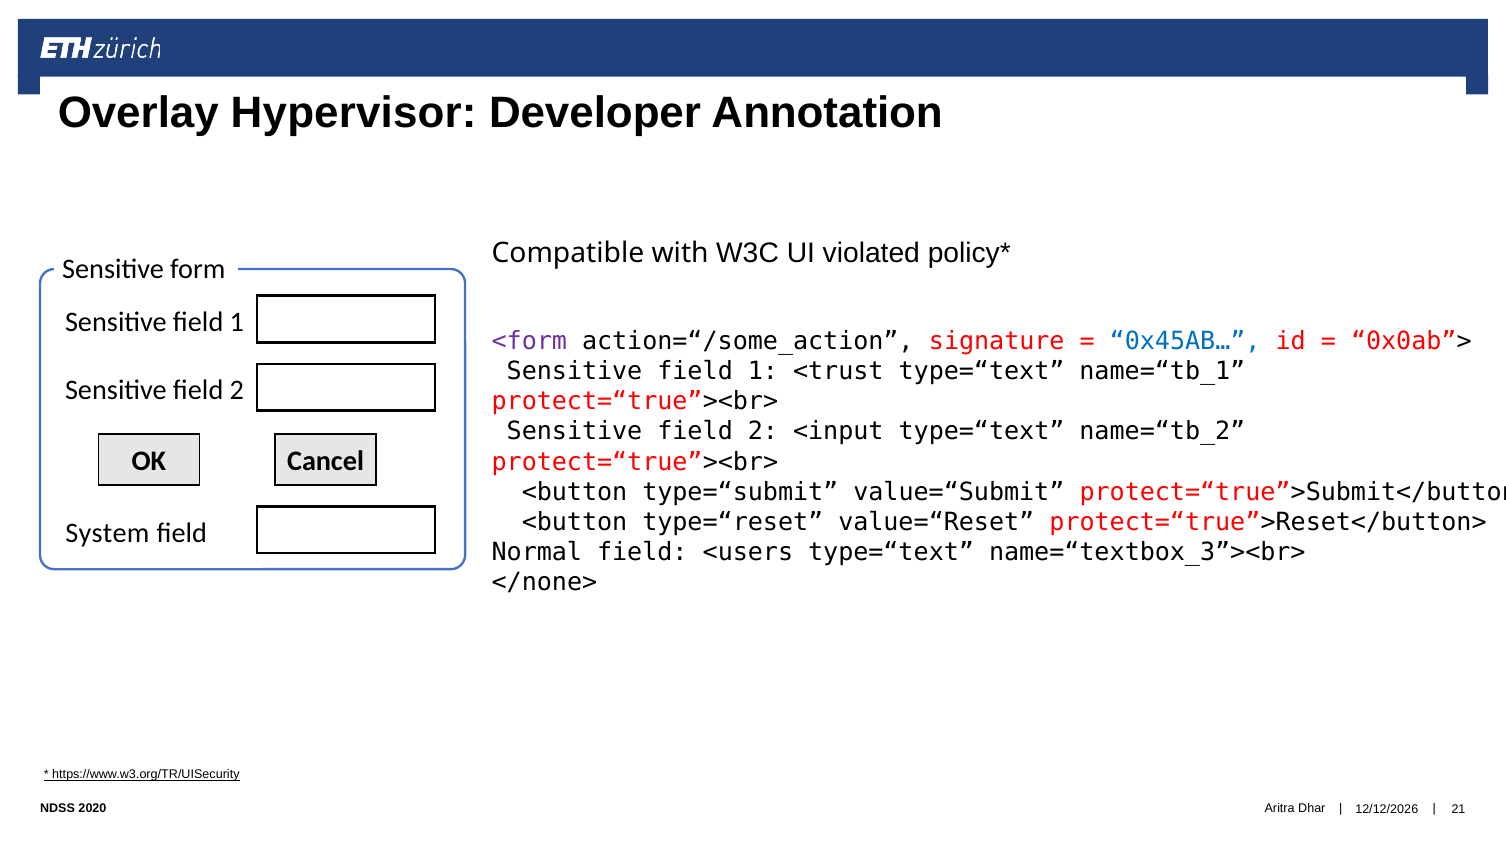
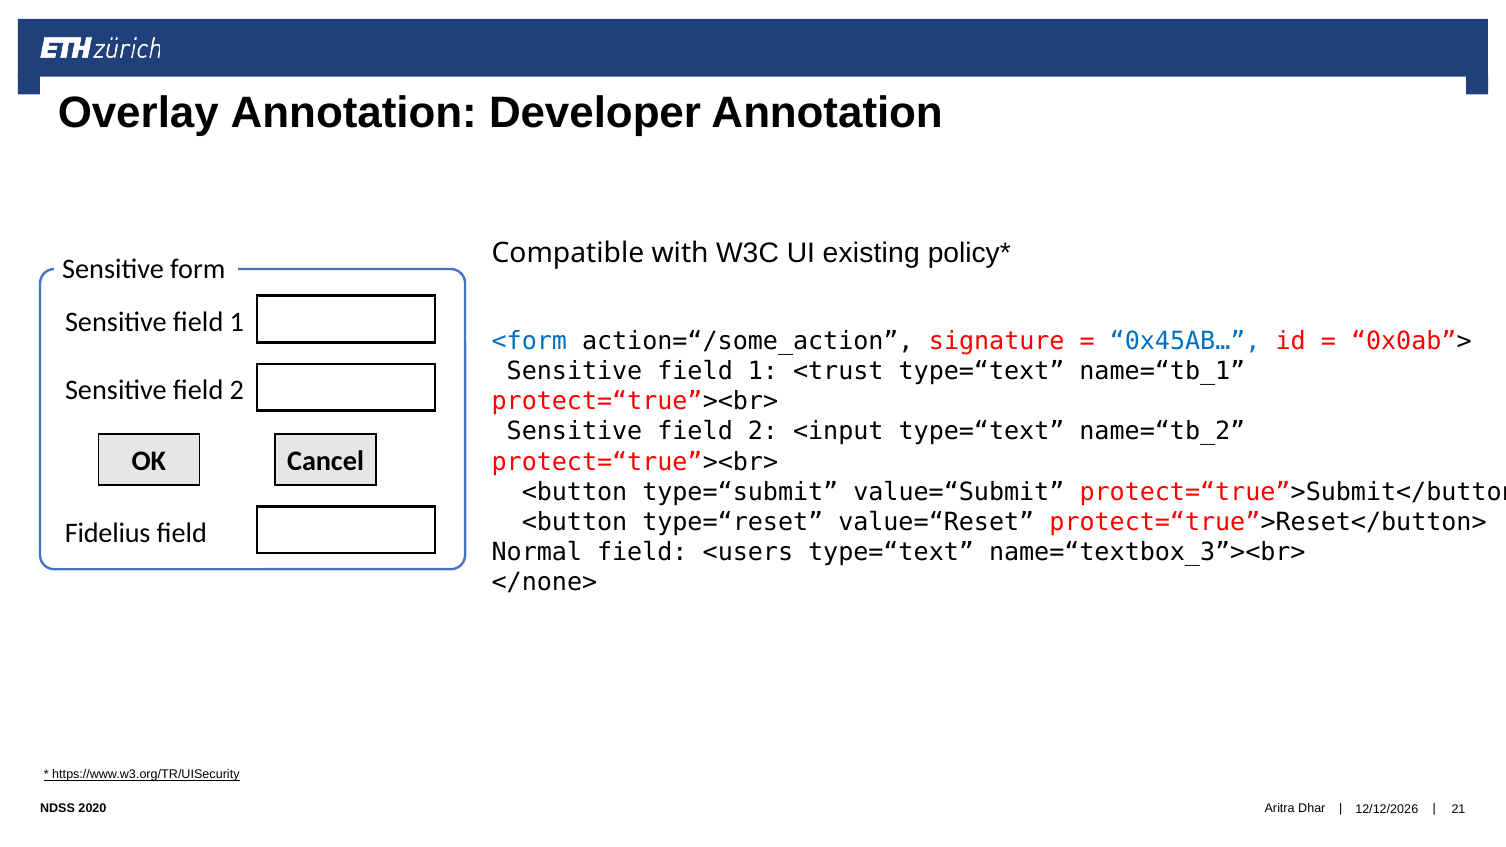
Overlay Hypervisor: Hypervisor -> Annotation (354, 113)
violated: violated -> existing (871, 253)
<form colour: purple -> blue (529, 342)
System: System -> Fidelius (108, 533)
